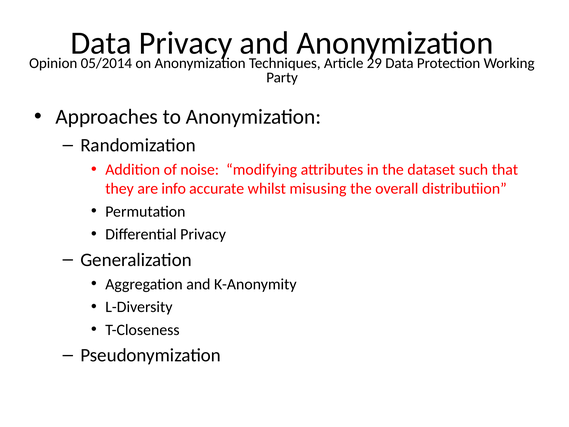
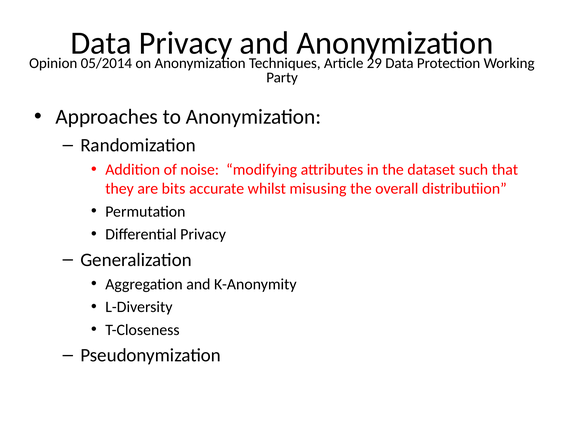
info: info -> bits (174, 189)
